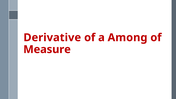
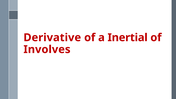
Among: Among -> Inertial (128, 38)
Measure: Measure -> Involves (47, 49)
